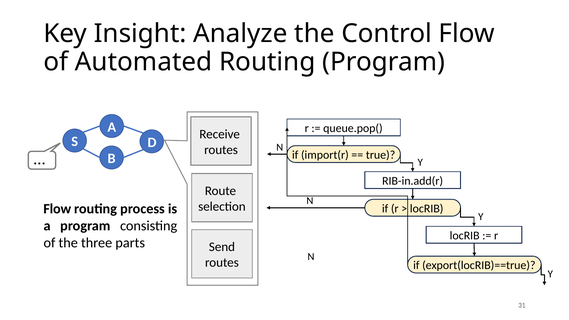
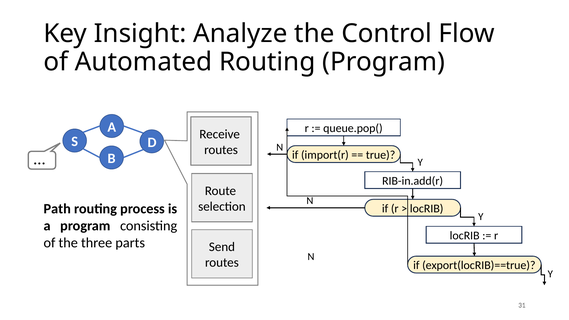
Flow: Flow -> Path (57, 209)
